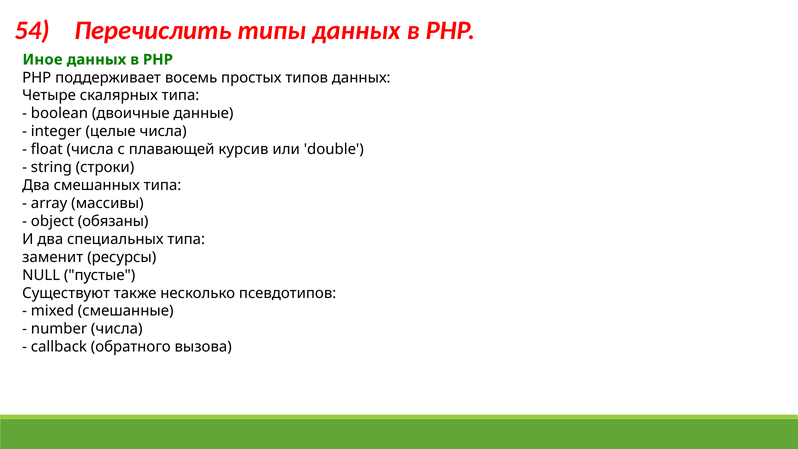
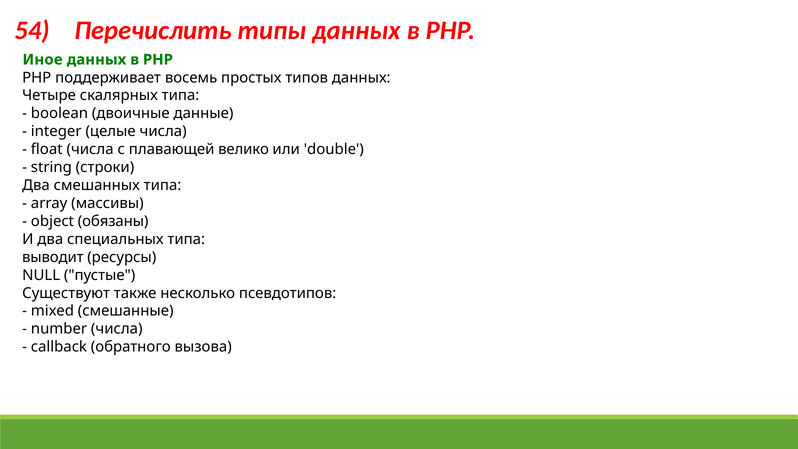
курсив: курсив -> велико (244, 149)
заменит: заменит -> выводит (53, 257)
